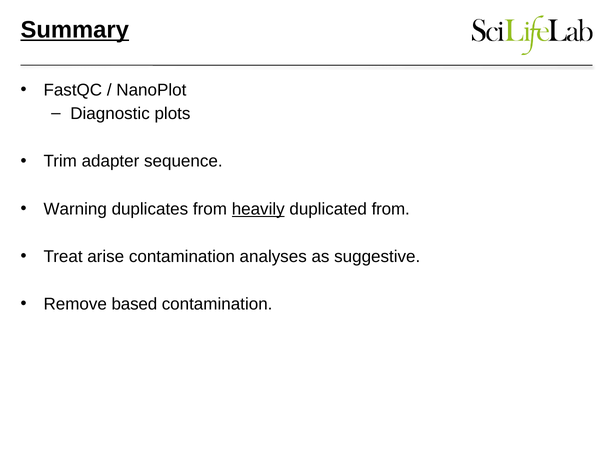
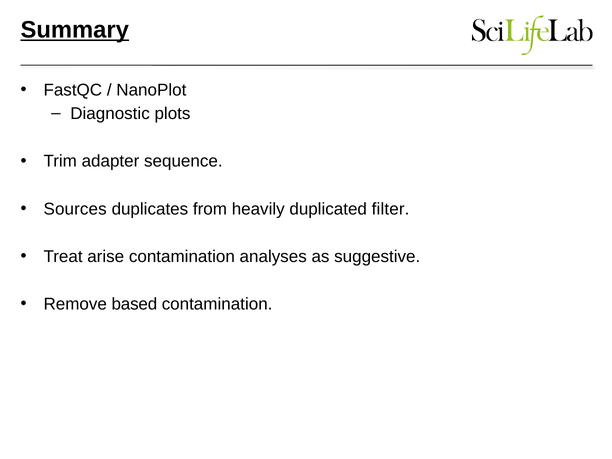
Warning: Warning -> Sources (75, 209)
heavily underline: present -> none (258, 209)
duplicated from: from -> filter (391, 209)
